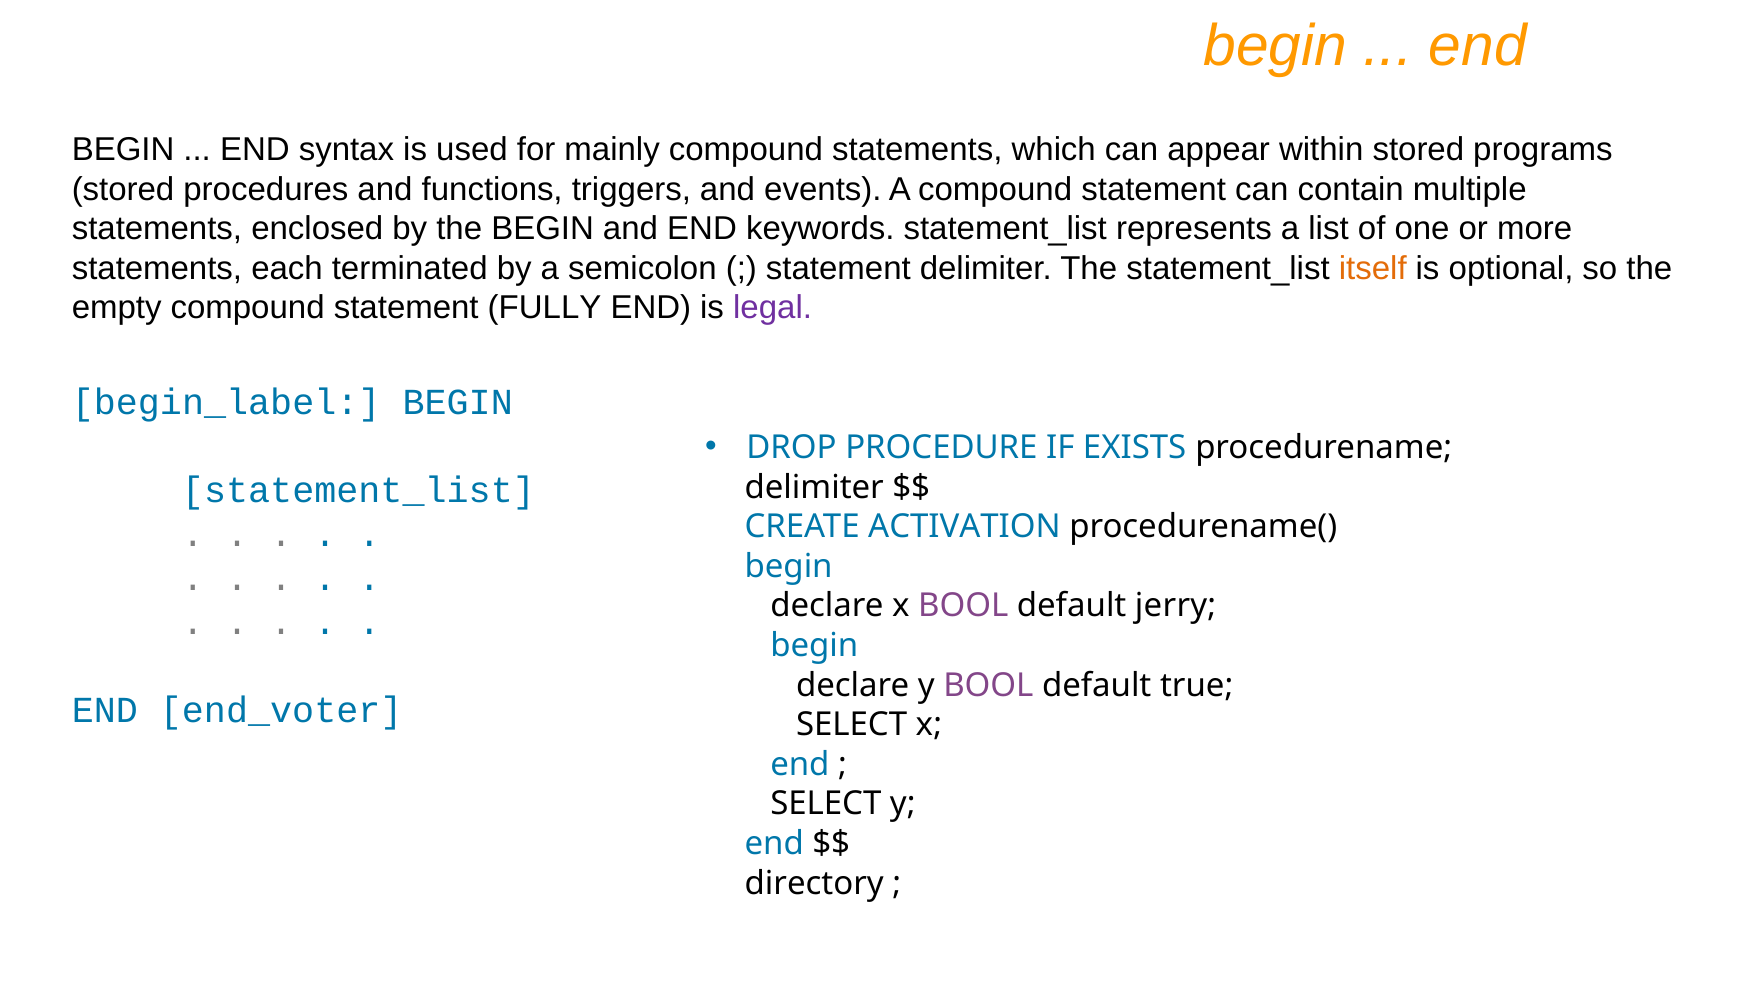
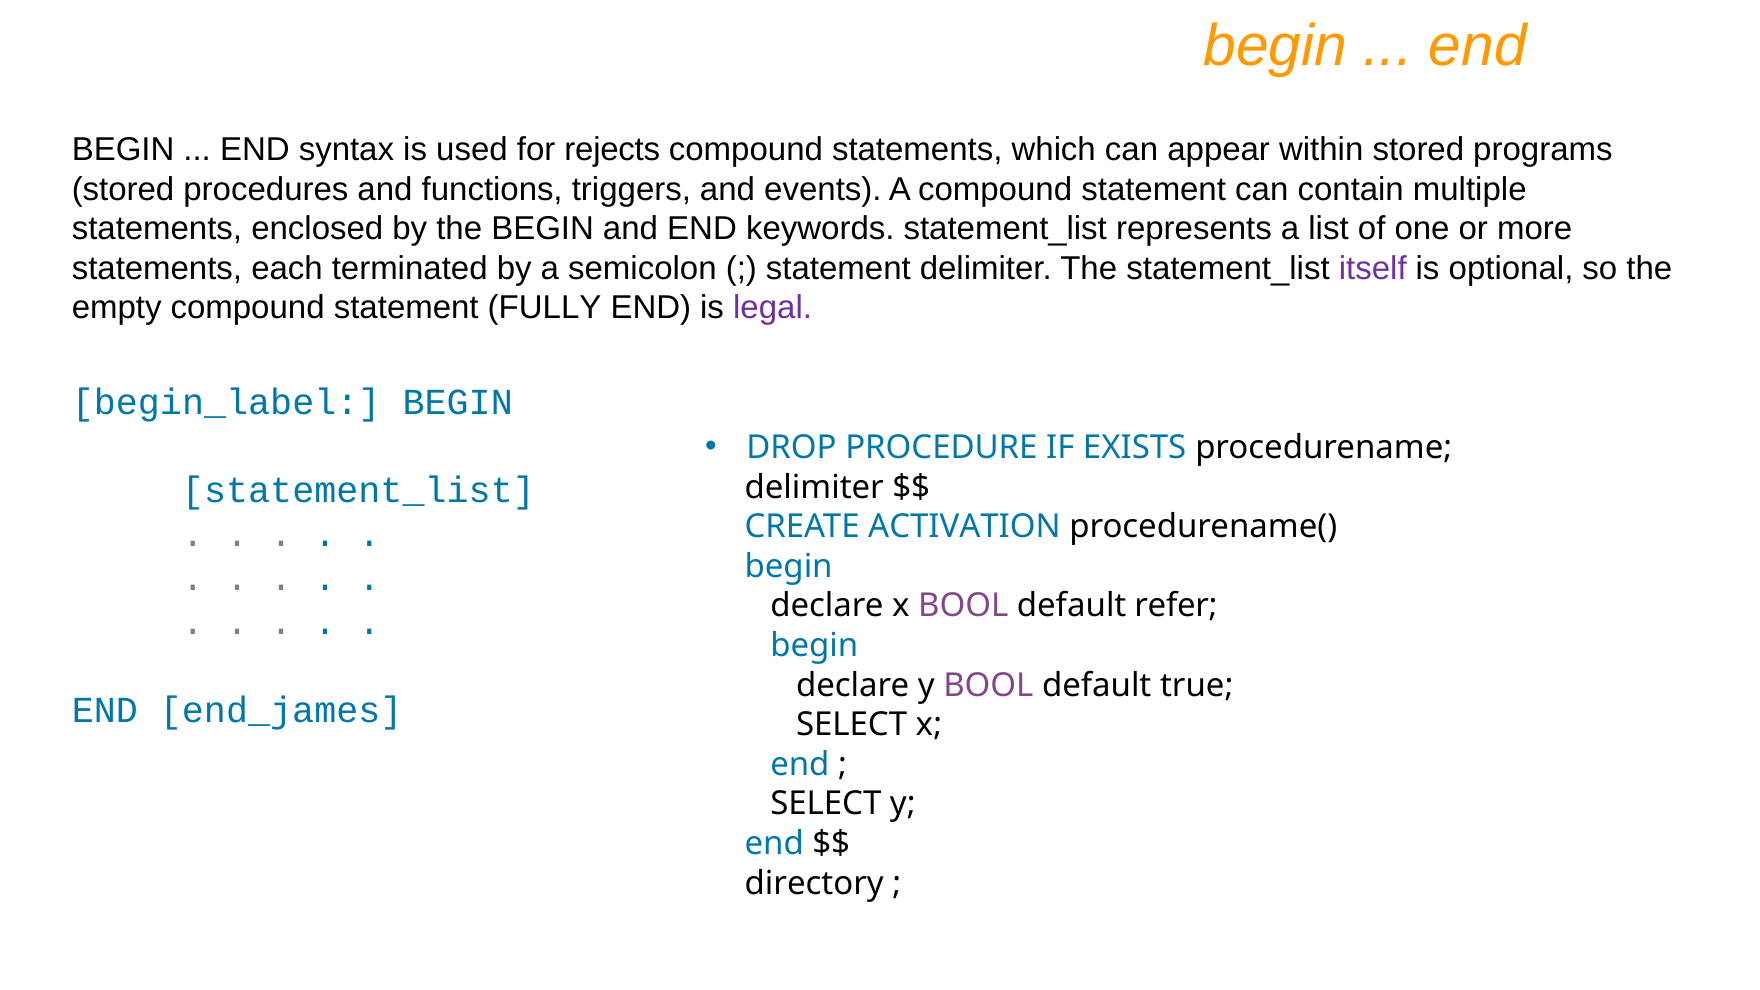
mainly: mainly -> rejects (612, 150)
itself colour: orange -> purple (1373, 268)
jerry: jerry -> refer (1176, 606)
end_voter: end_voter -> end_james (281, 710)
